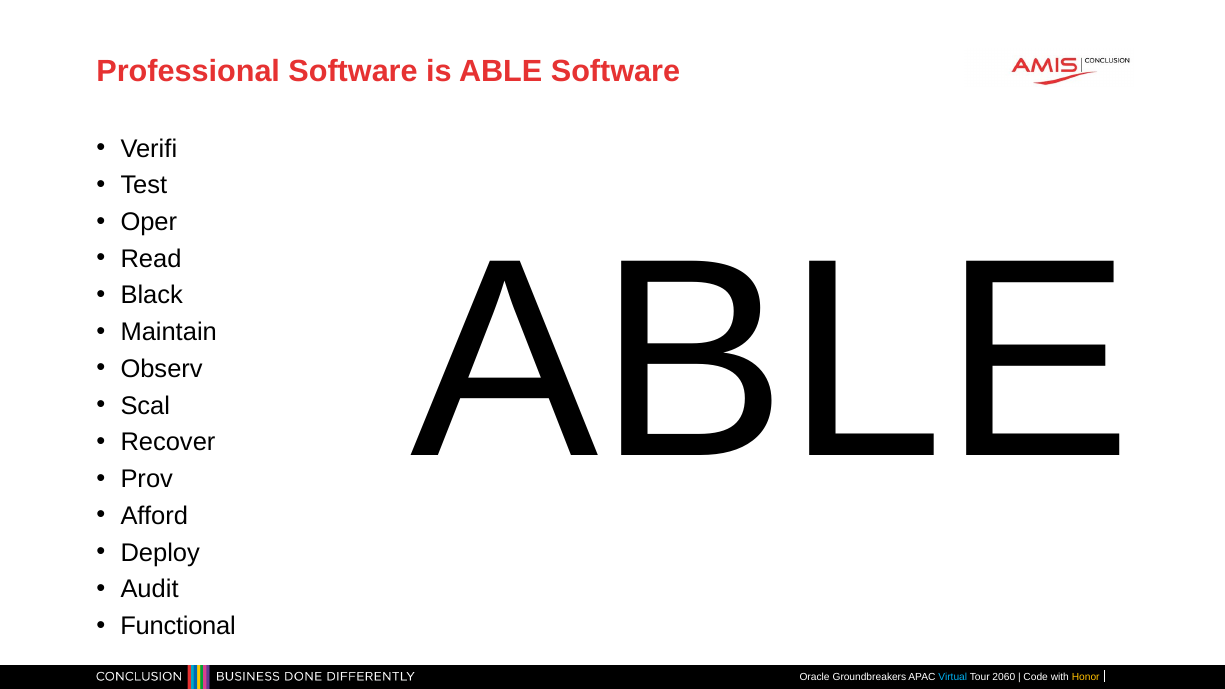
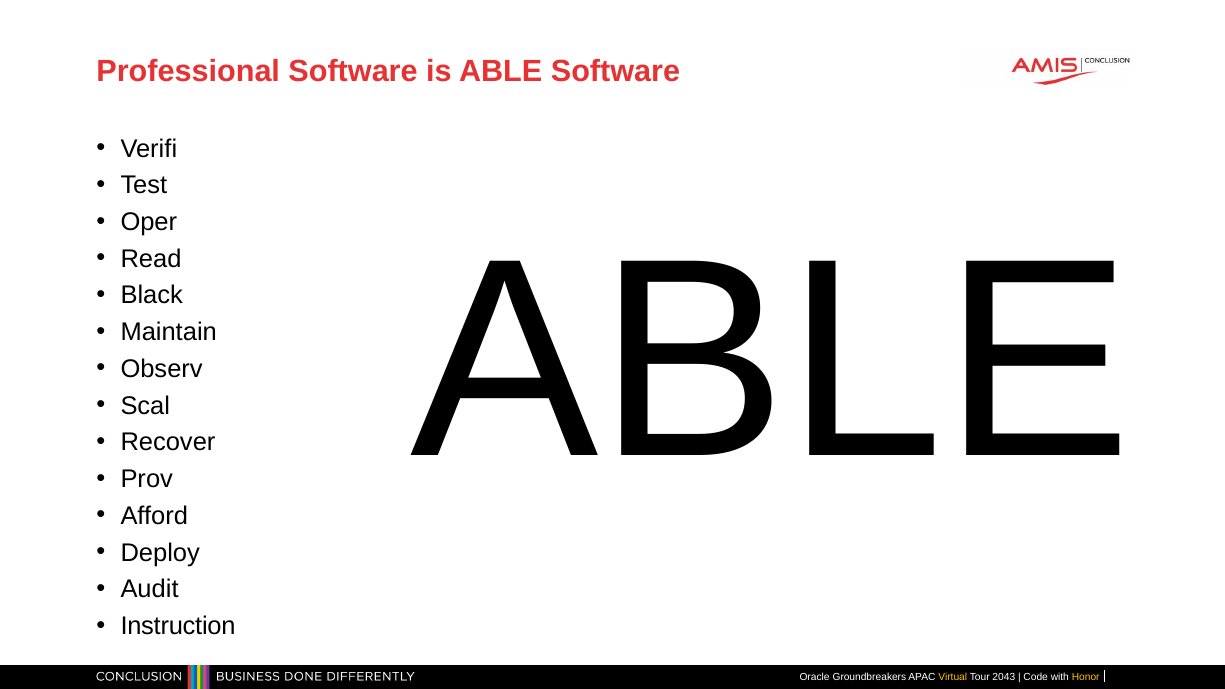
Functional: Functional -> Instruction (178, 626)
Virtual colour: light blue -> yellow (953, 677)
2060: 2060 -> 2043 (1004, 677)
